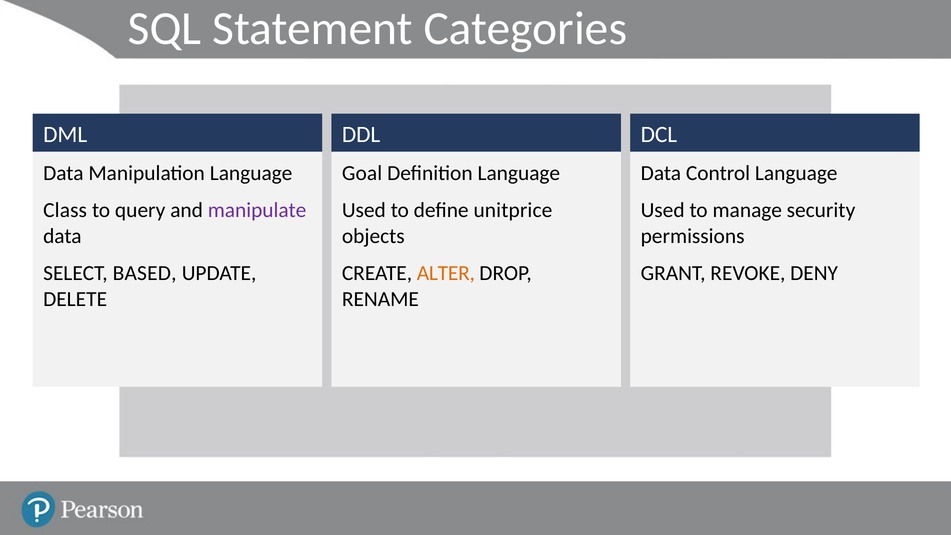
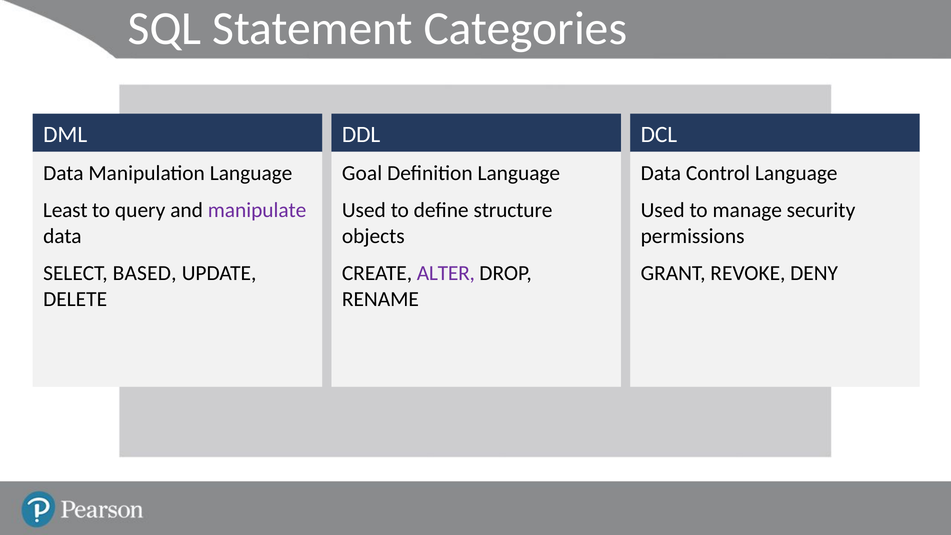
Class: Class -> Least (65, 210)
unitprice: unitprice -> structure (513, 210)
ALTER colour: orange -> purple (446, 273)
